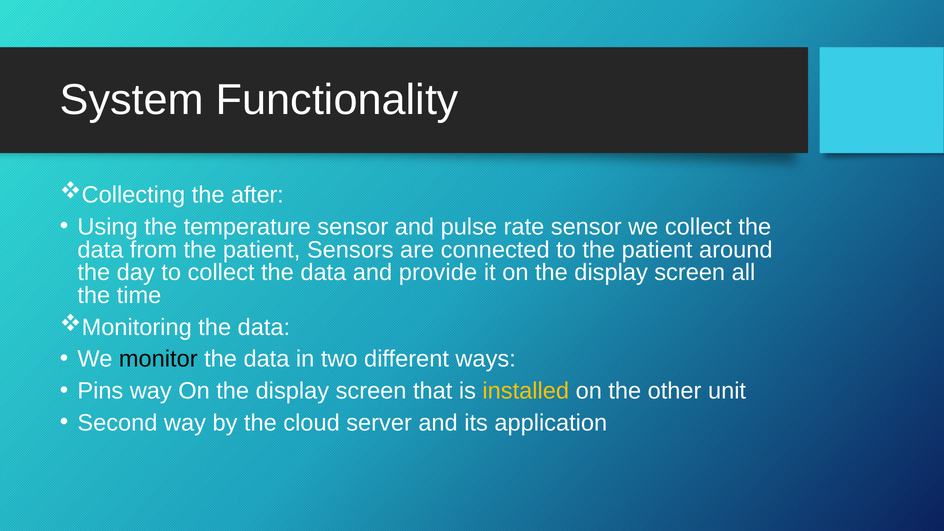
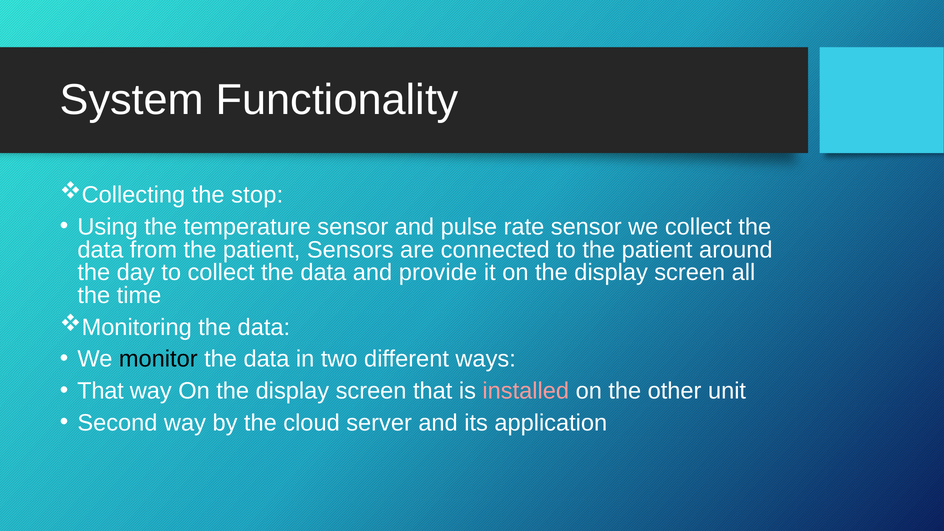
after: after -> stop (257, 195)
Pins: Pins -> That (100, 391)
installed colour: yellow -> pink (526, 391)
